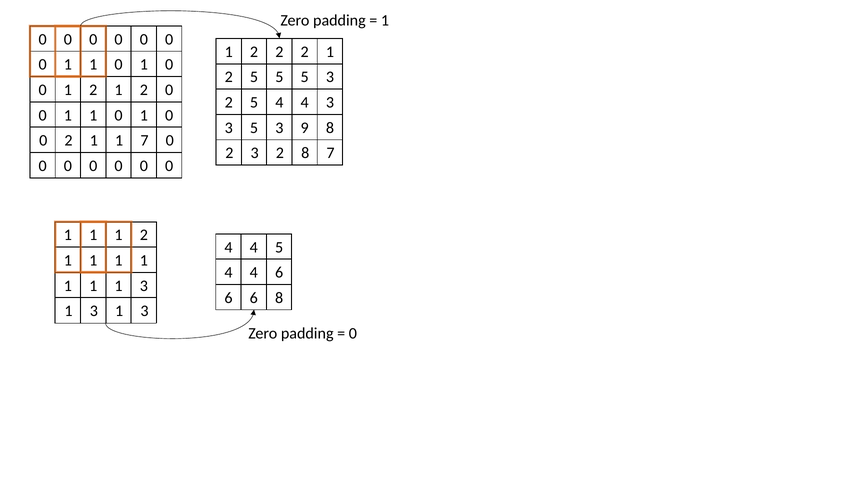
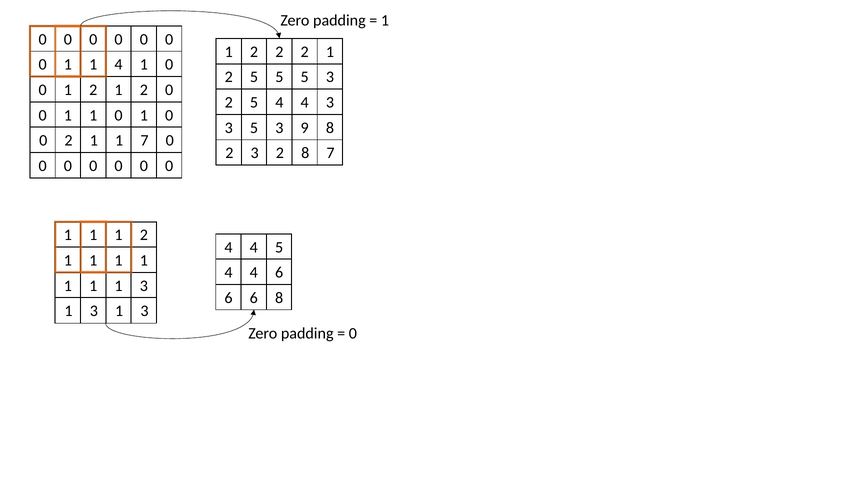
0: 0 -> 4 (119, 65)
